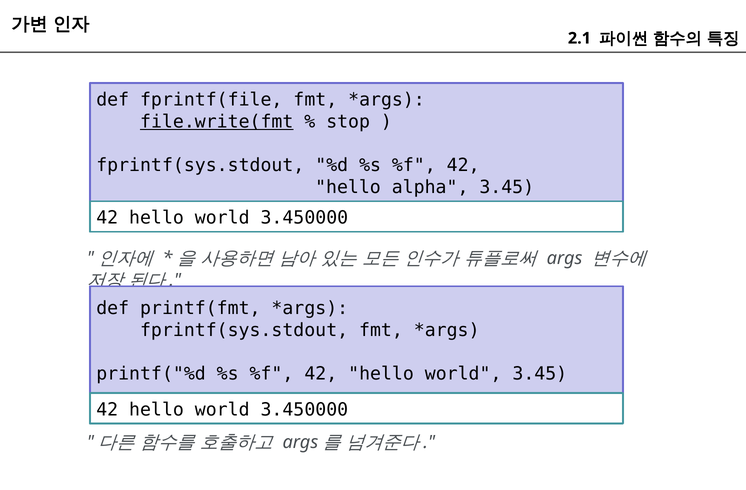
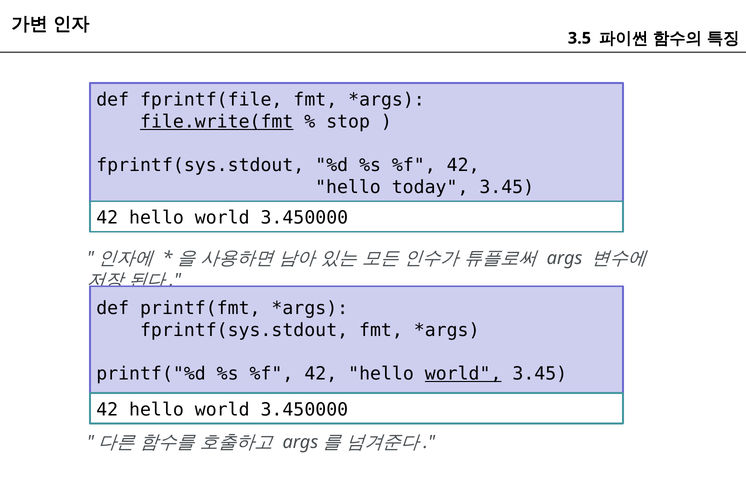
2.1: 2.1 -> 3.5 (579, 38)
alpha: alpha -> today (430, 187)
world underline: none -> present (463, 374)
